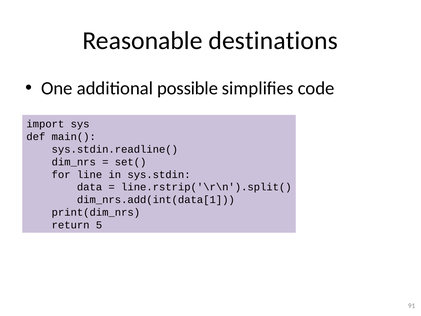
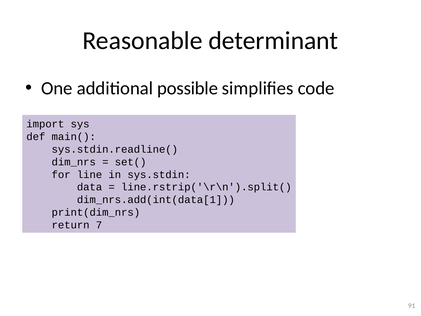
destinations: destinations -> determinant (273, 41)
5: 5 -> 7 (99, 225)
